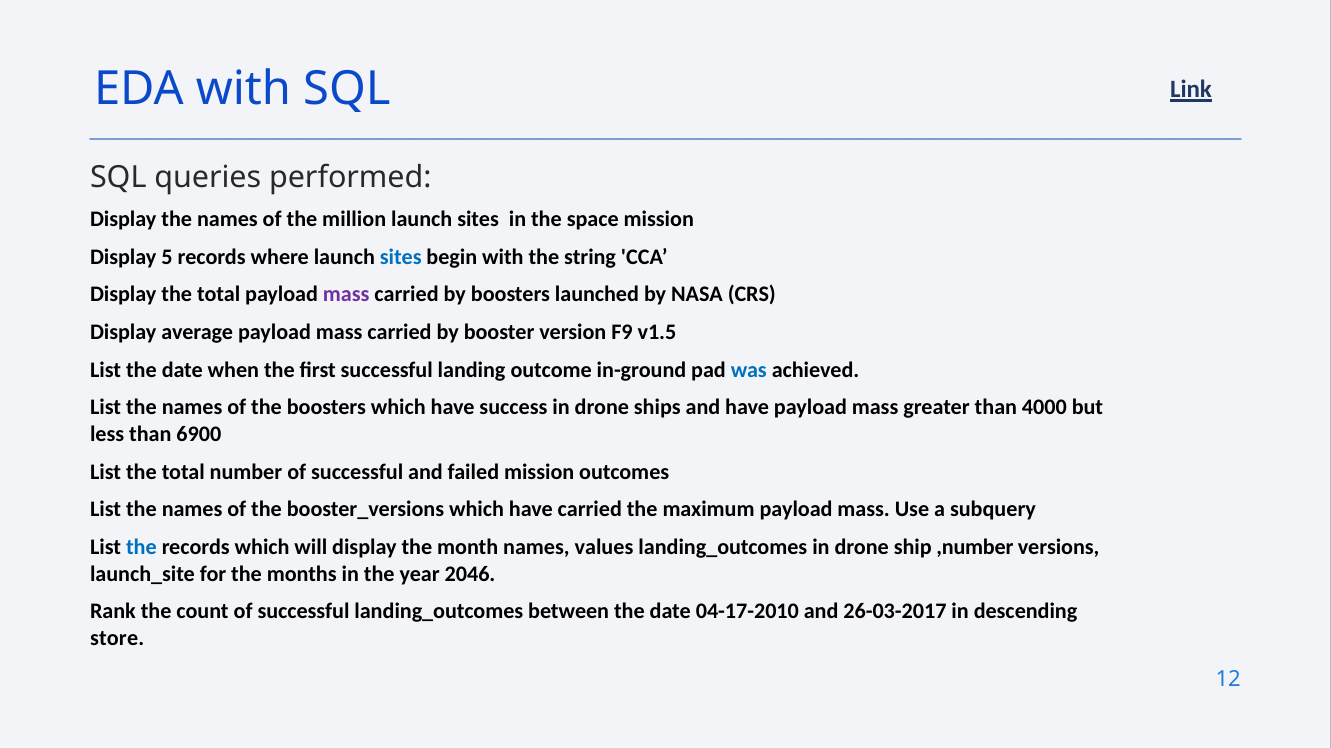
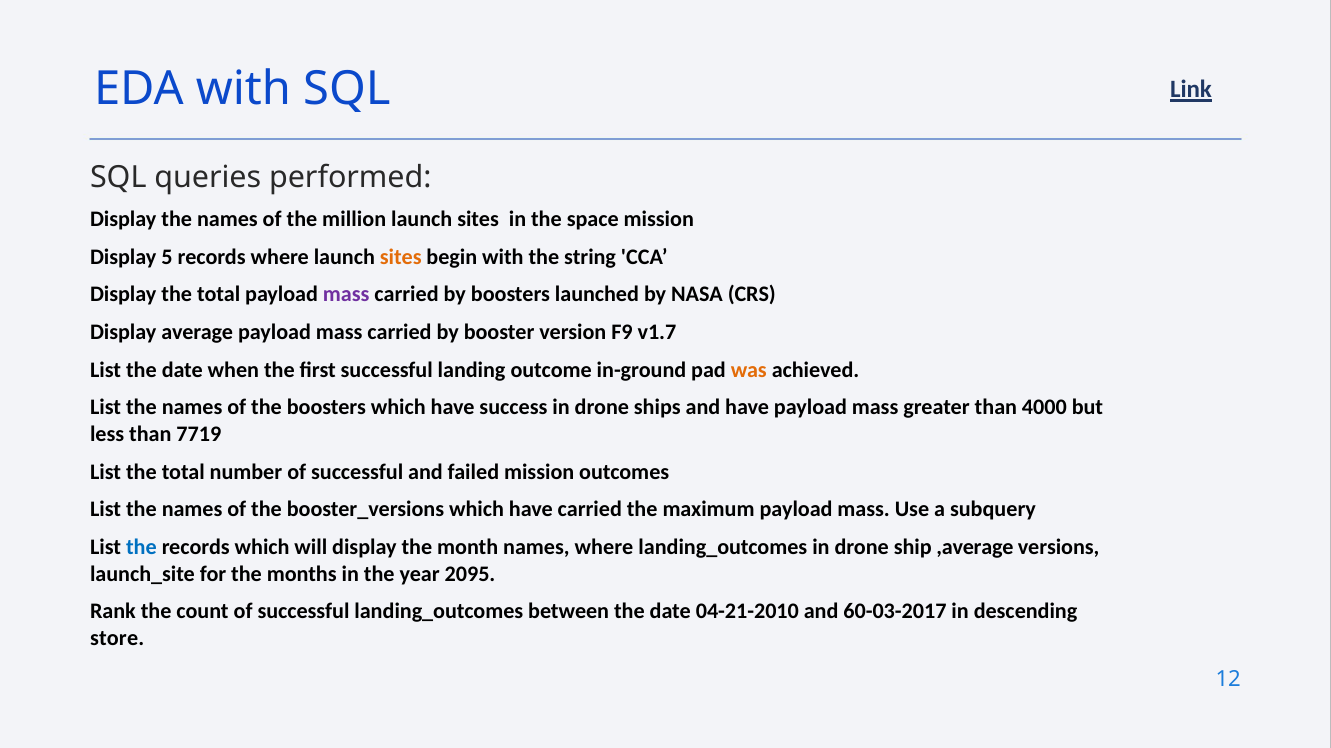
sites colour: blue -> orange (401, 257)
v1.5: v1.5 -> v1.7 (657, 333)
was colour: blue -> orange (749, 370)
6900: 6900 -> 7719 (199, 435)
names values: values -> where (604, 548)
,number: ,number -> ,average (975, 548)
2046: 2046 -> 2095 (470, 574)
04-17-2010: 04-17-2010 -> 04-21-2010 (747, 612)
26-03-2017: 26-03-2017 -> 60-03-2017 (895, 612)
